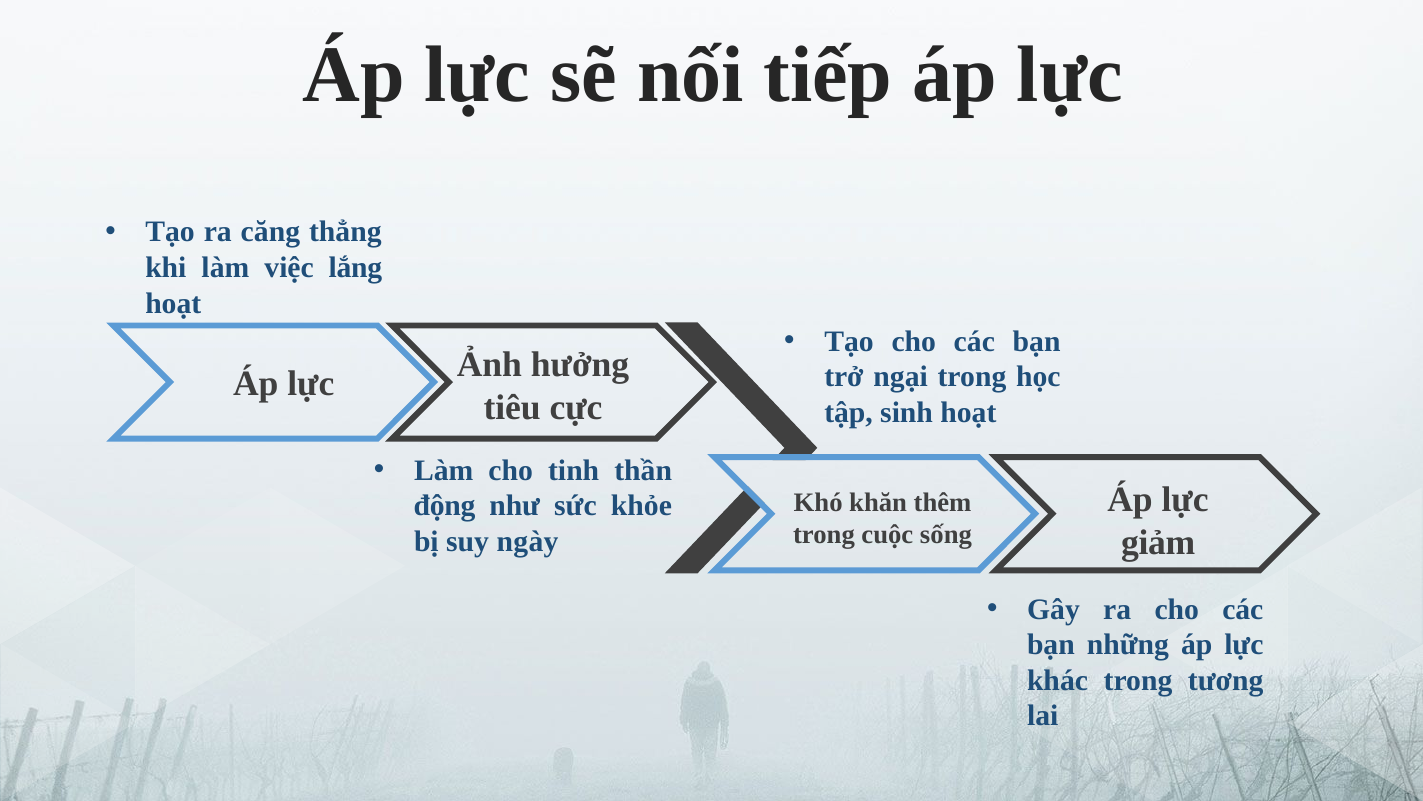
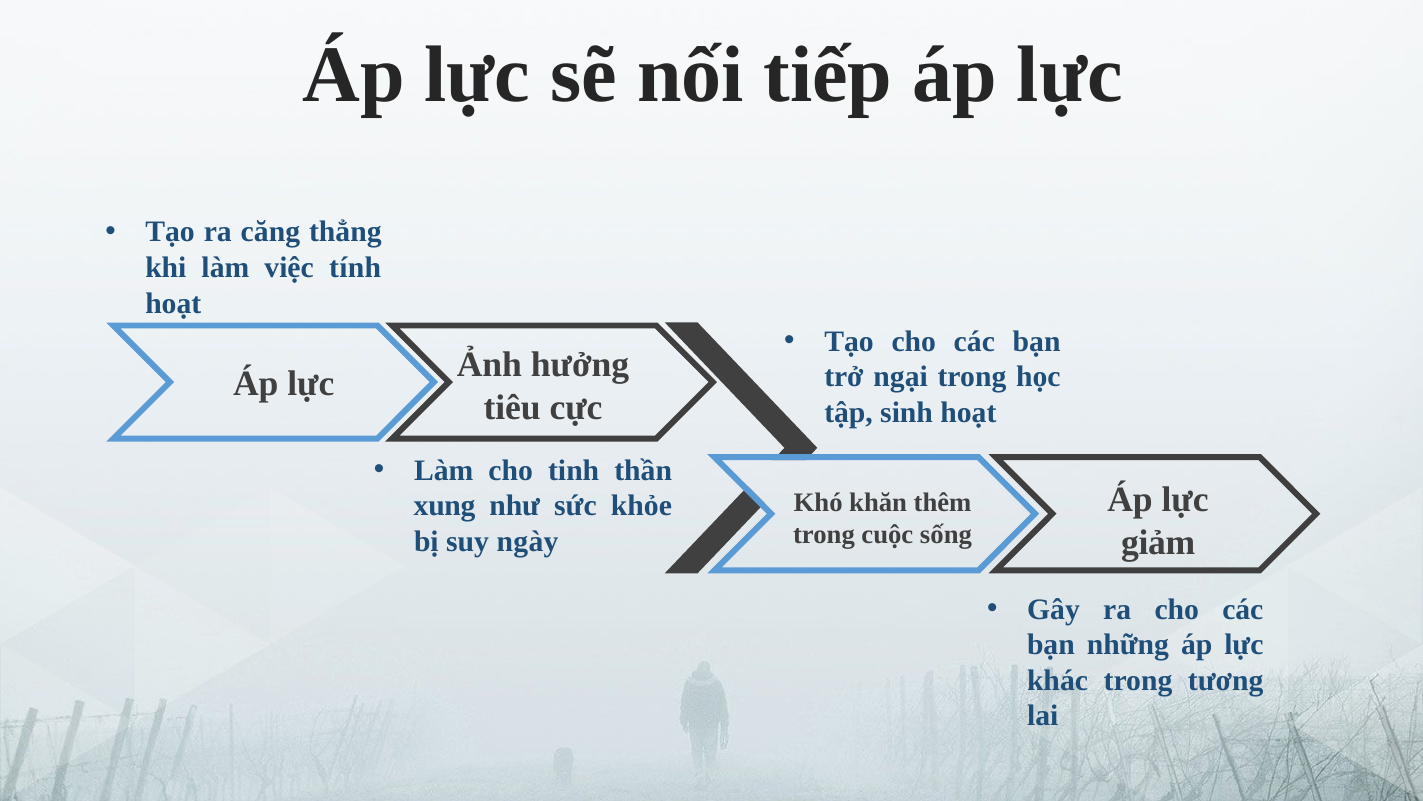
lắng: lắng -> tính (355, 267)
động: động -> xung (445, 506)
